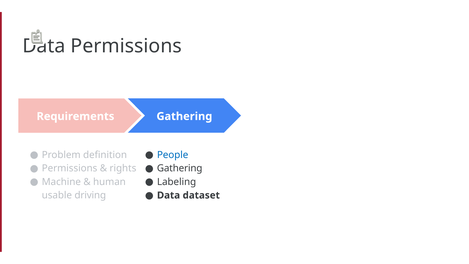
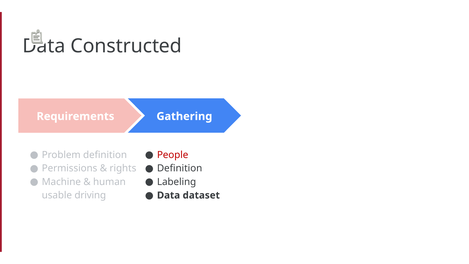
Data Permissions: Permissions -> Constructed (126, 46)
People colour: blue -> red (173, 155)
Gathering: Gathering -> Definition (180, 168)
